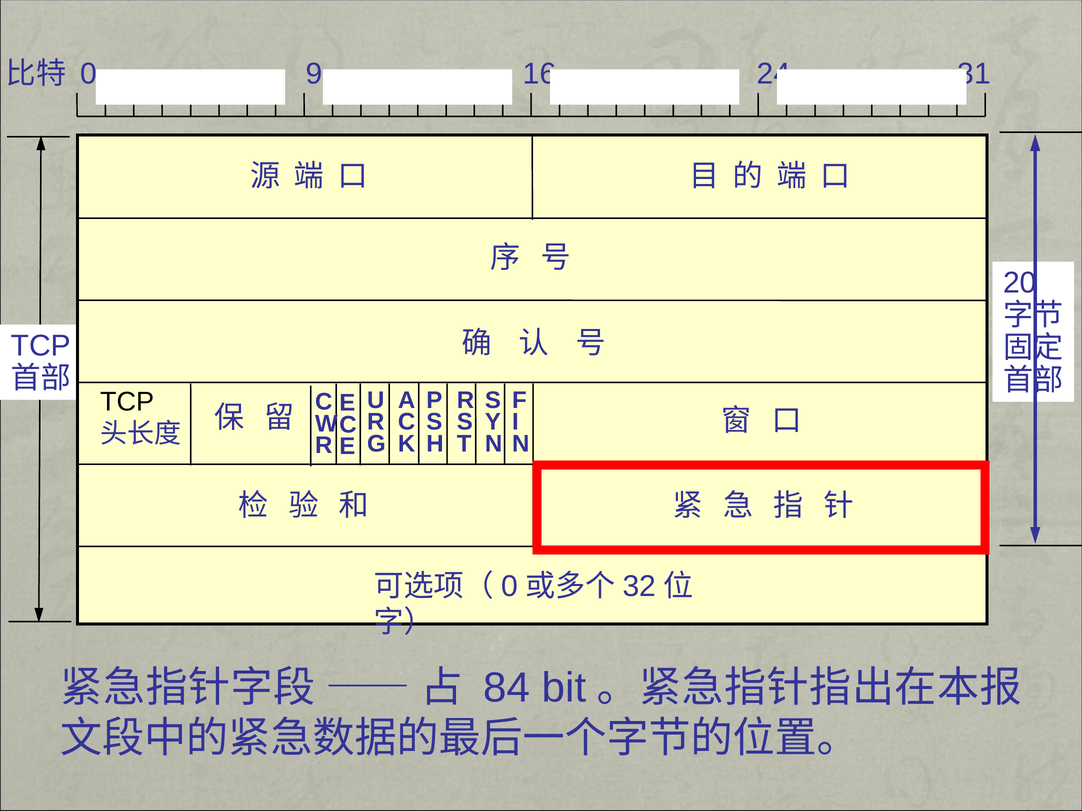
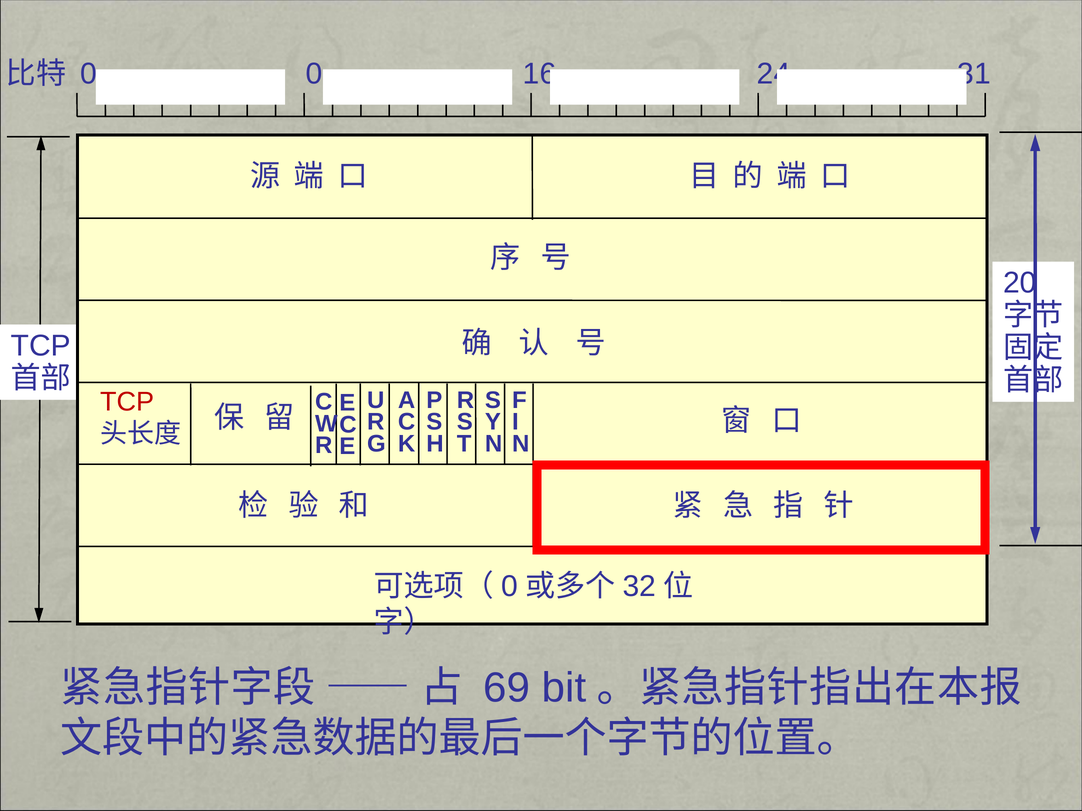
0 9: 9 -> 0 (314, 74)
TCP colour: black -> red (127, 402)
84: 84 -> 69 (507, 689)
